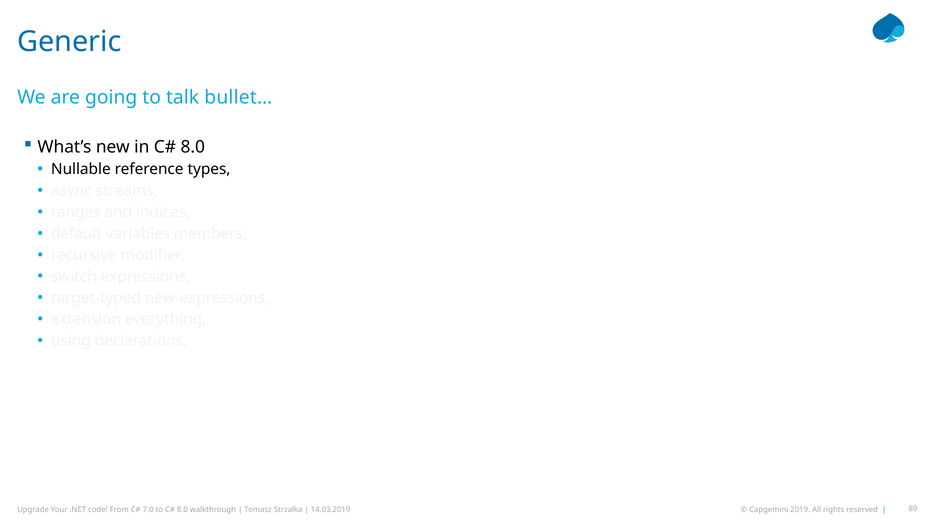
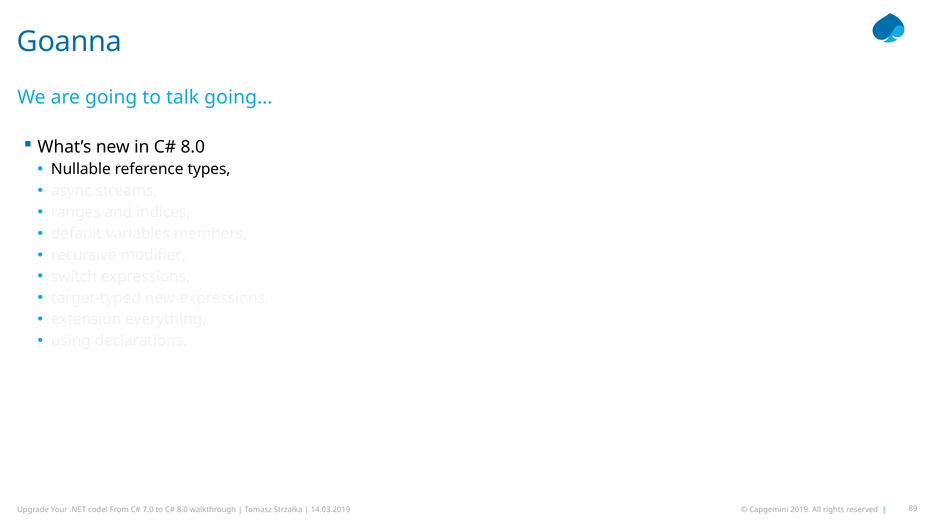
Generic: Generic -> Goanna (70, 42)
bullet…: bullet… -> going… (238, 97)
